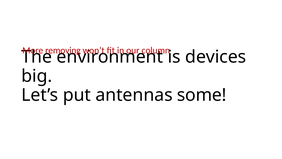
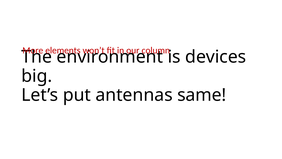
removing: removing -> elements (63, 50)
some: some -> same (202, 95)
